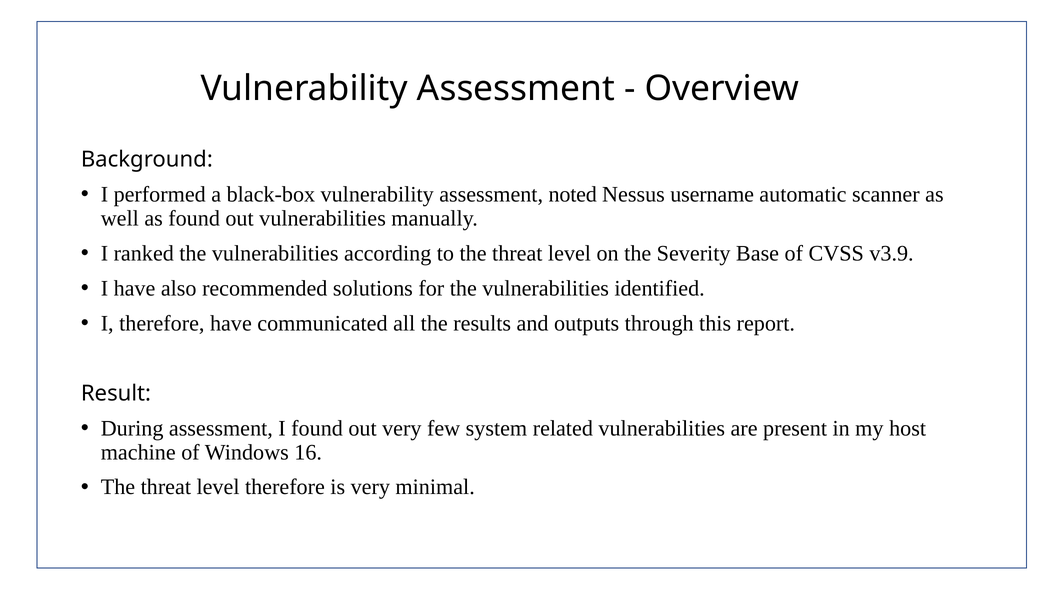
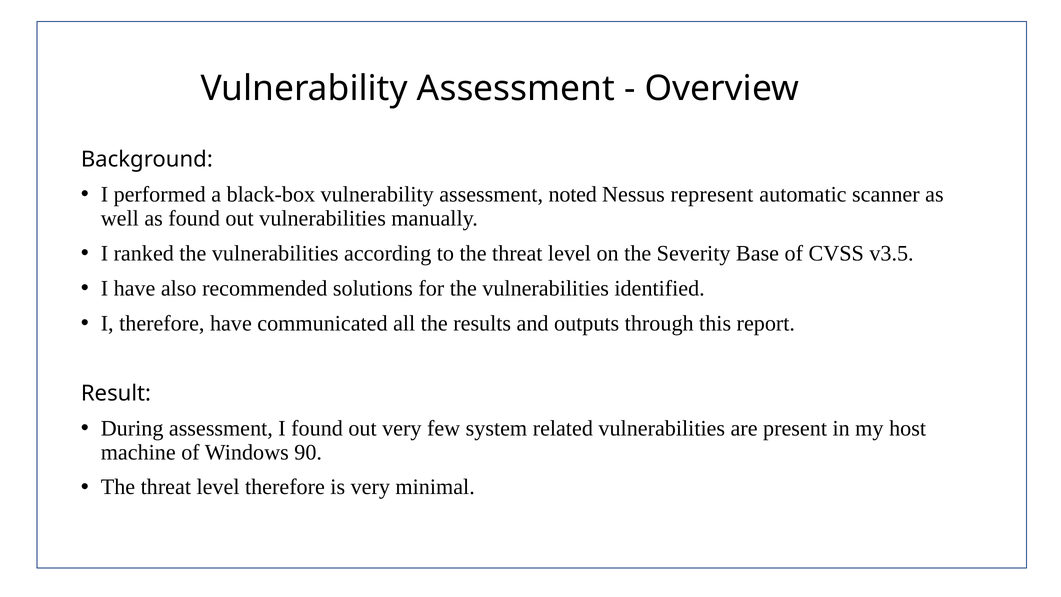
username: username -> represent (712, 194)
v3.9: v3.9 -> v3.5 (892, 253)
16: 16 -> 90 (308, 452)
